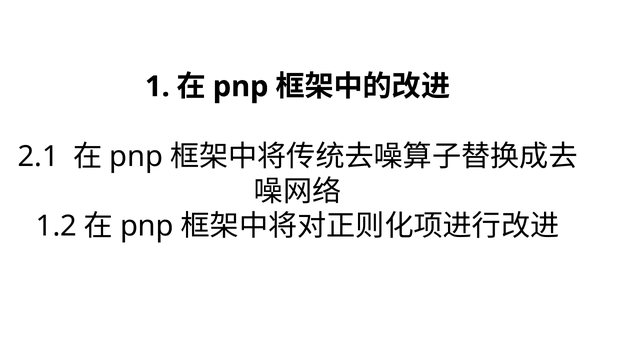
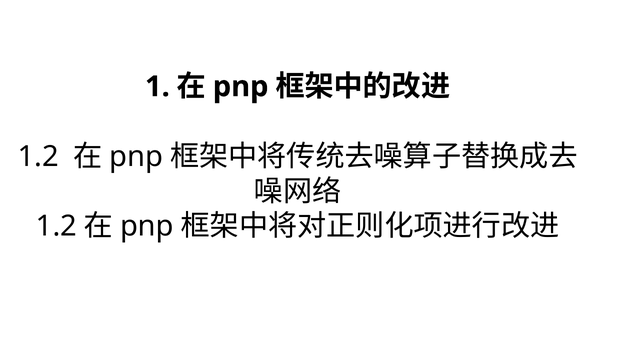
2.1: 2.1 -> 1.2 (38, 157)
